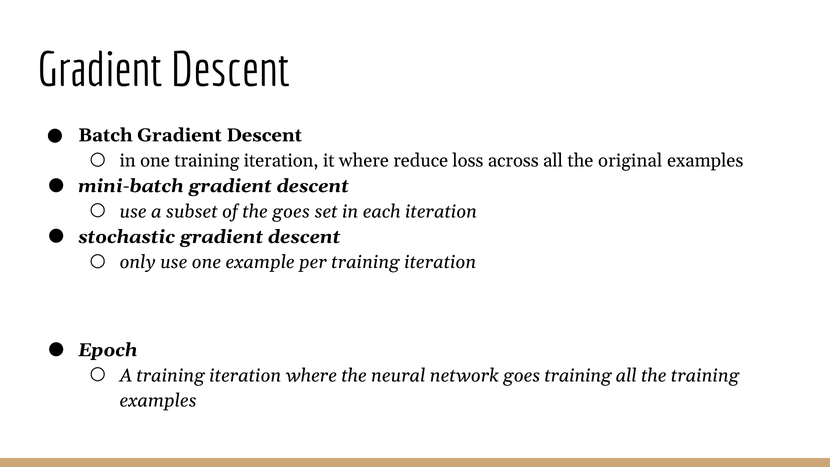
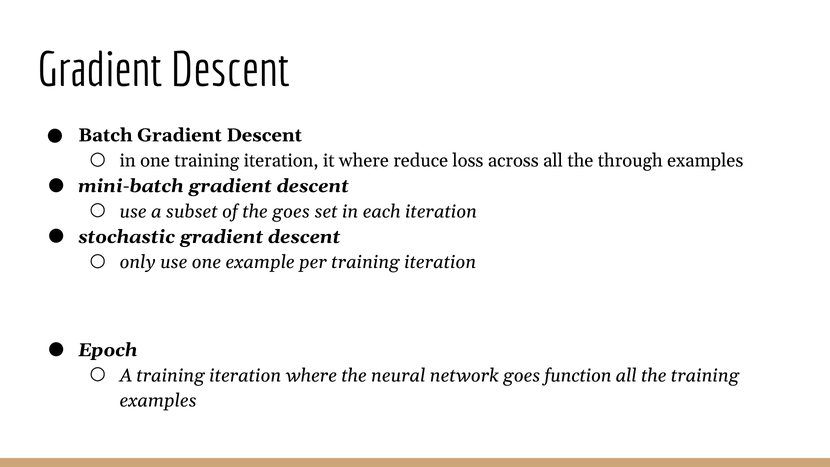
original: original -> through (630, 161)
goes training: training -> function (578, 375)
